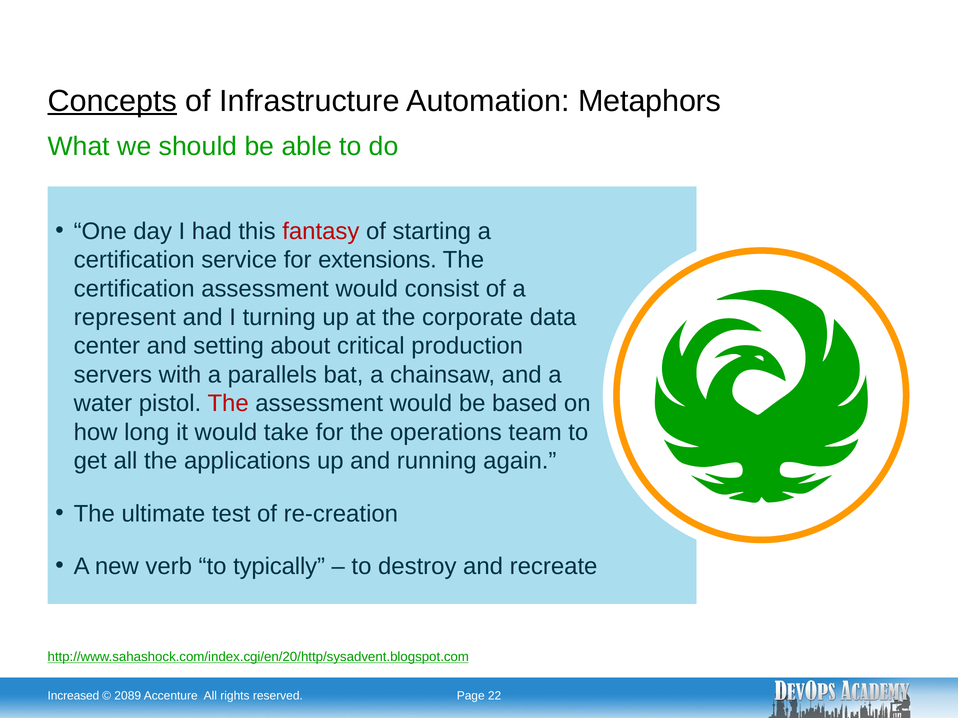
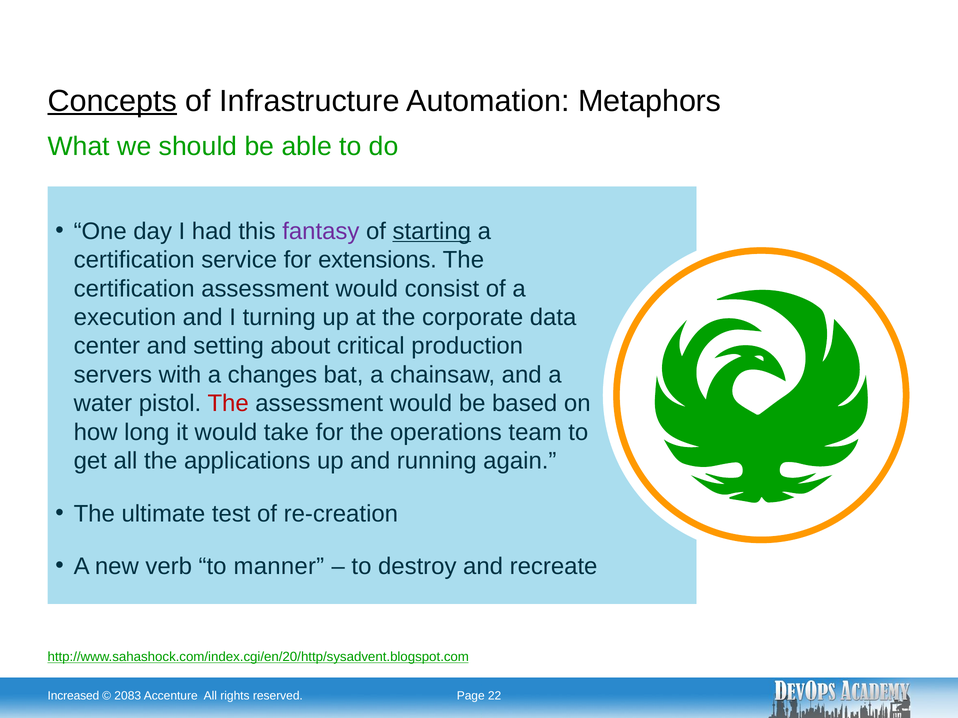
fantasy colour: red -> purple (321, 231)
starting underline: none -> present (432, 231)
represent: represent -> execution (125, 318)
parallels: parallels -> changes (272, 375)
typically: typically -> manner (279, 567)
2089: 2089 -> 2083 (128, 696)
